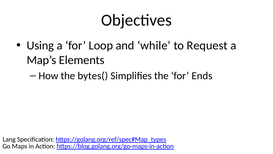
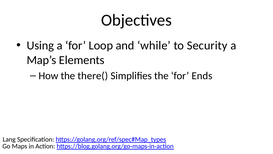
Request: Request -> Security (207, 45)
bytes(: bytes( -> there( (93, 76)
